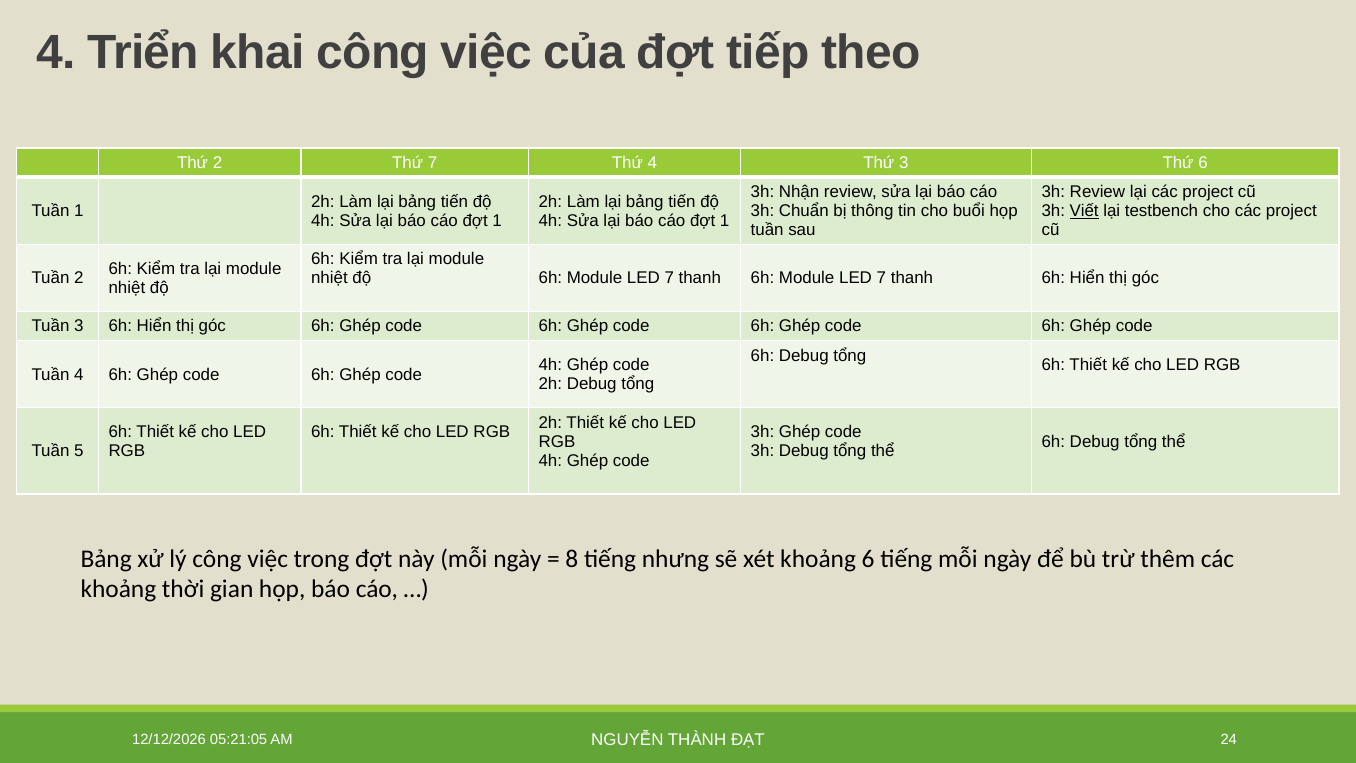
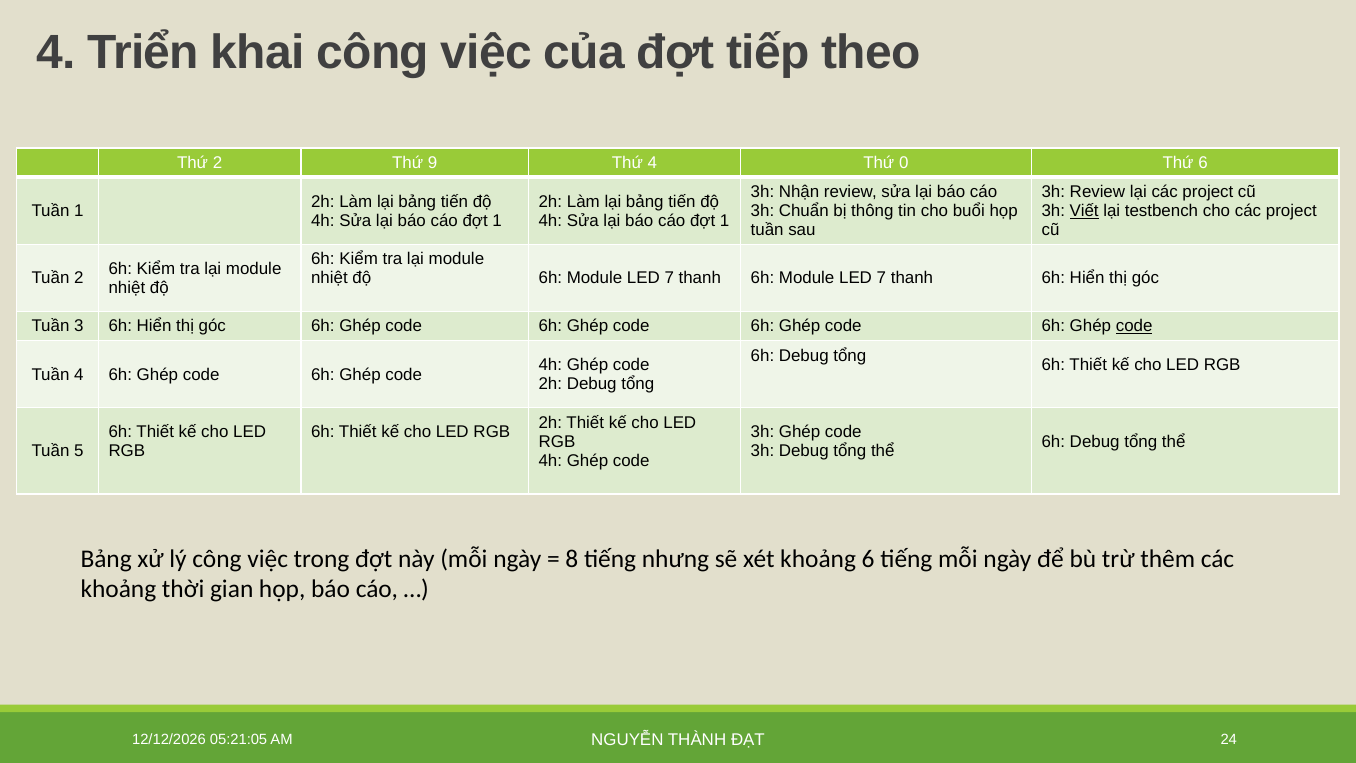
Thứ 7: 7 -> 9 (433, 163)
Thứ 3: 3 -> 0 (904, 163)
code underline: none -> present (1134, 326)
